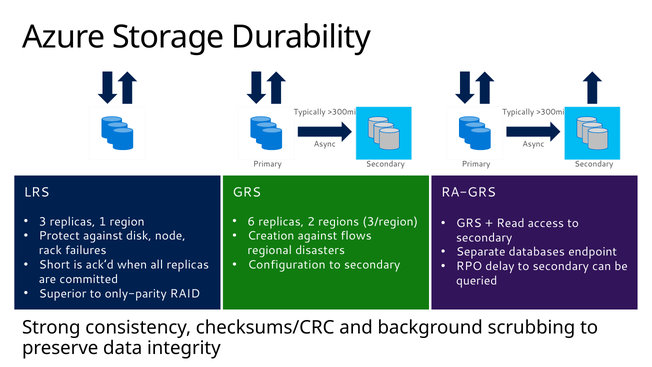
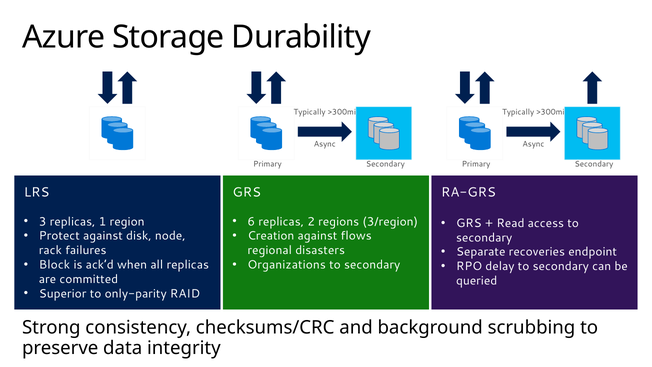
databases: databases -> recoveries (537, 252)
Short: Short -> Block (54, 265)
Configuration: Configuration -> Organizations (287, 265)
